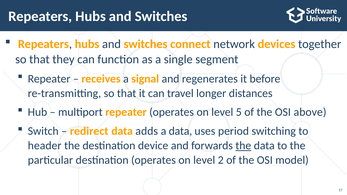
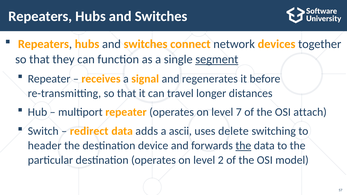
segment underline: none -> present (217, 60)
5: 5 -> 7 (239, 112)
above: above -> attach (310, 112)
a data: data -> ascii (180, 131)
period: period -> delete (233, 131)
